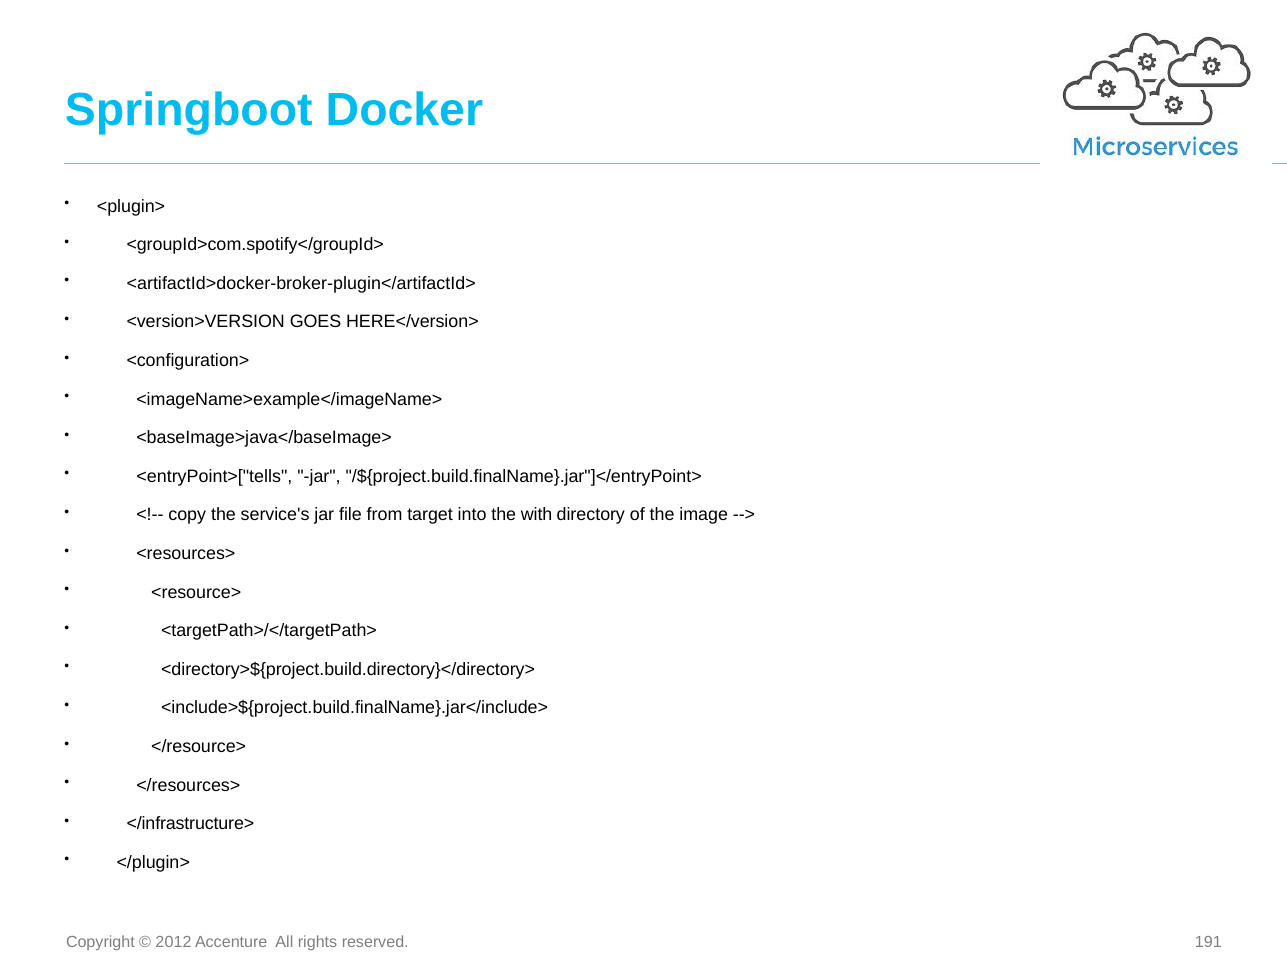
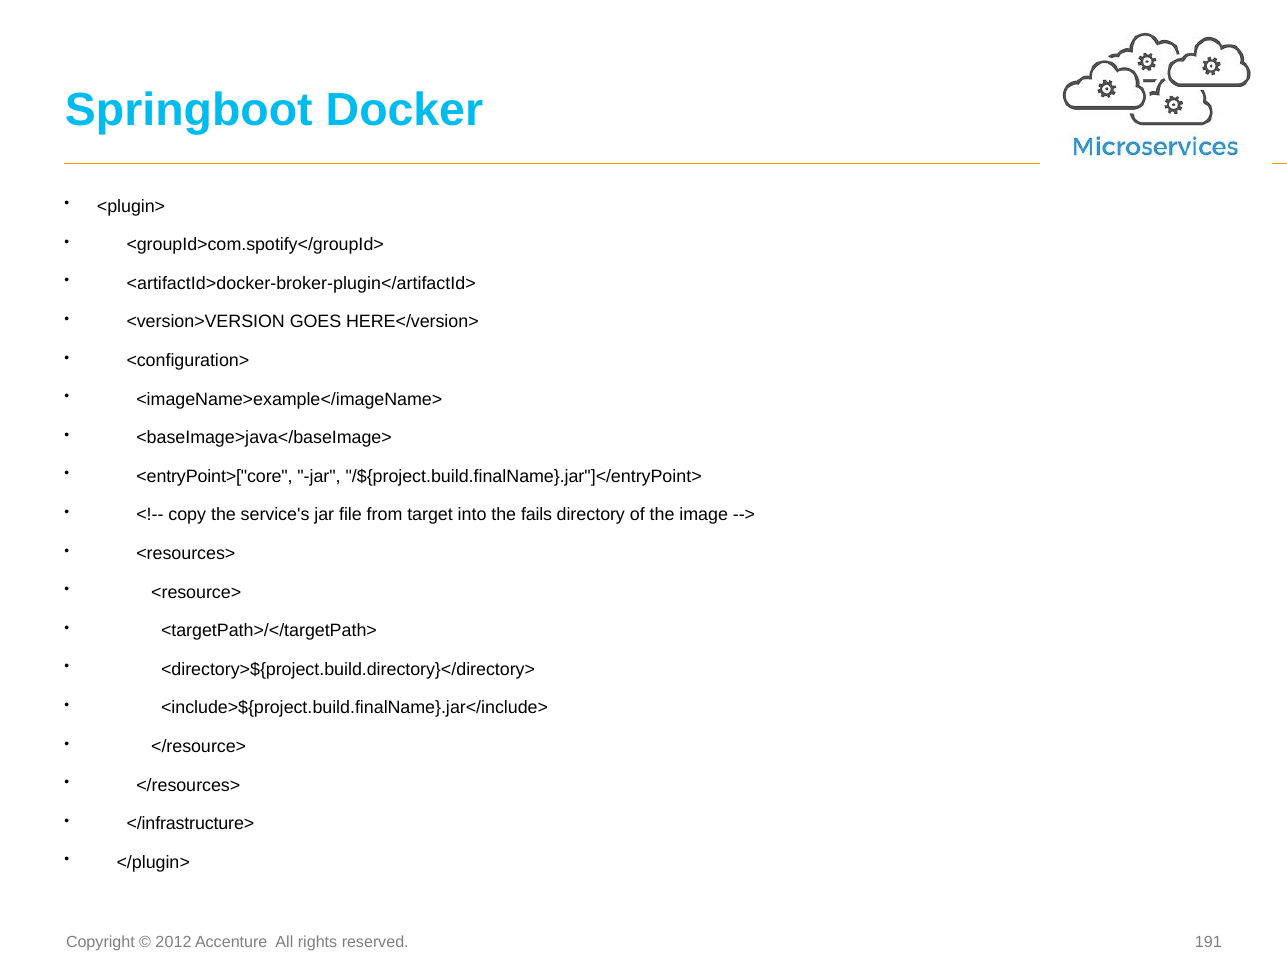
<entryPoint>["tells: <entryPoint>["tells -> <entryPoint>["core (214, 477)
with: with -> fails (537, 515)
